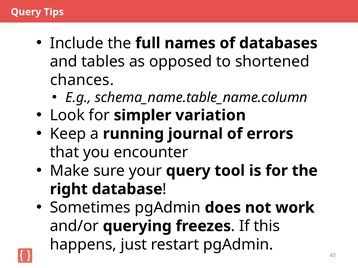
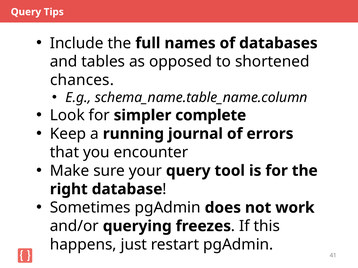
variation: variation -> complete (211, 115)
